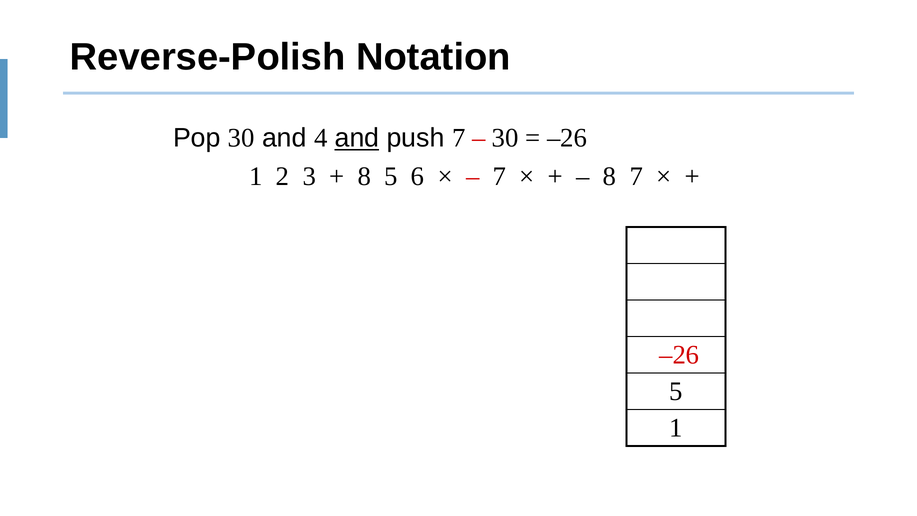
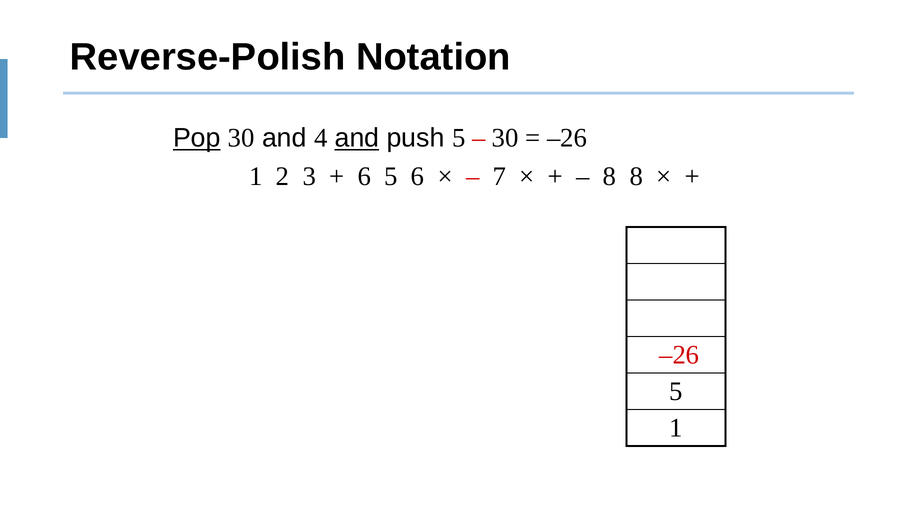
Pop underline: none -> present (197, 138)
push 7: 7 -> 5 (459, 138)
8: 8 -> 6 (364, 177)
8 7: 7 -> 8 (636, 177)
